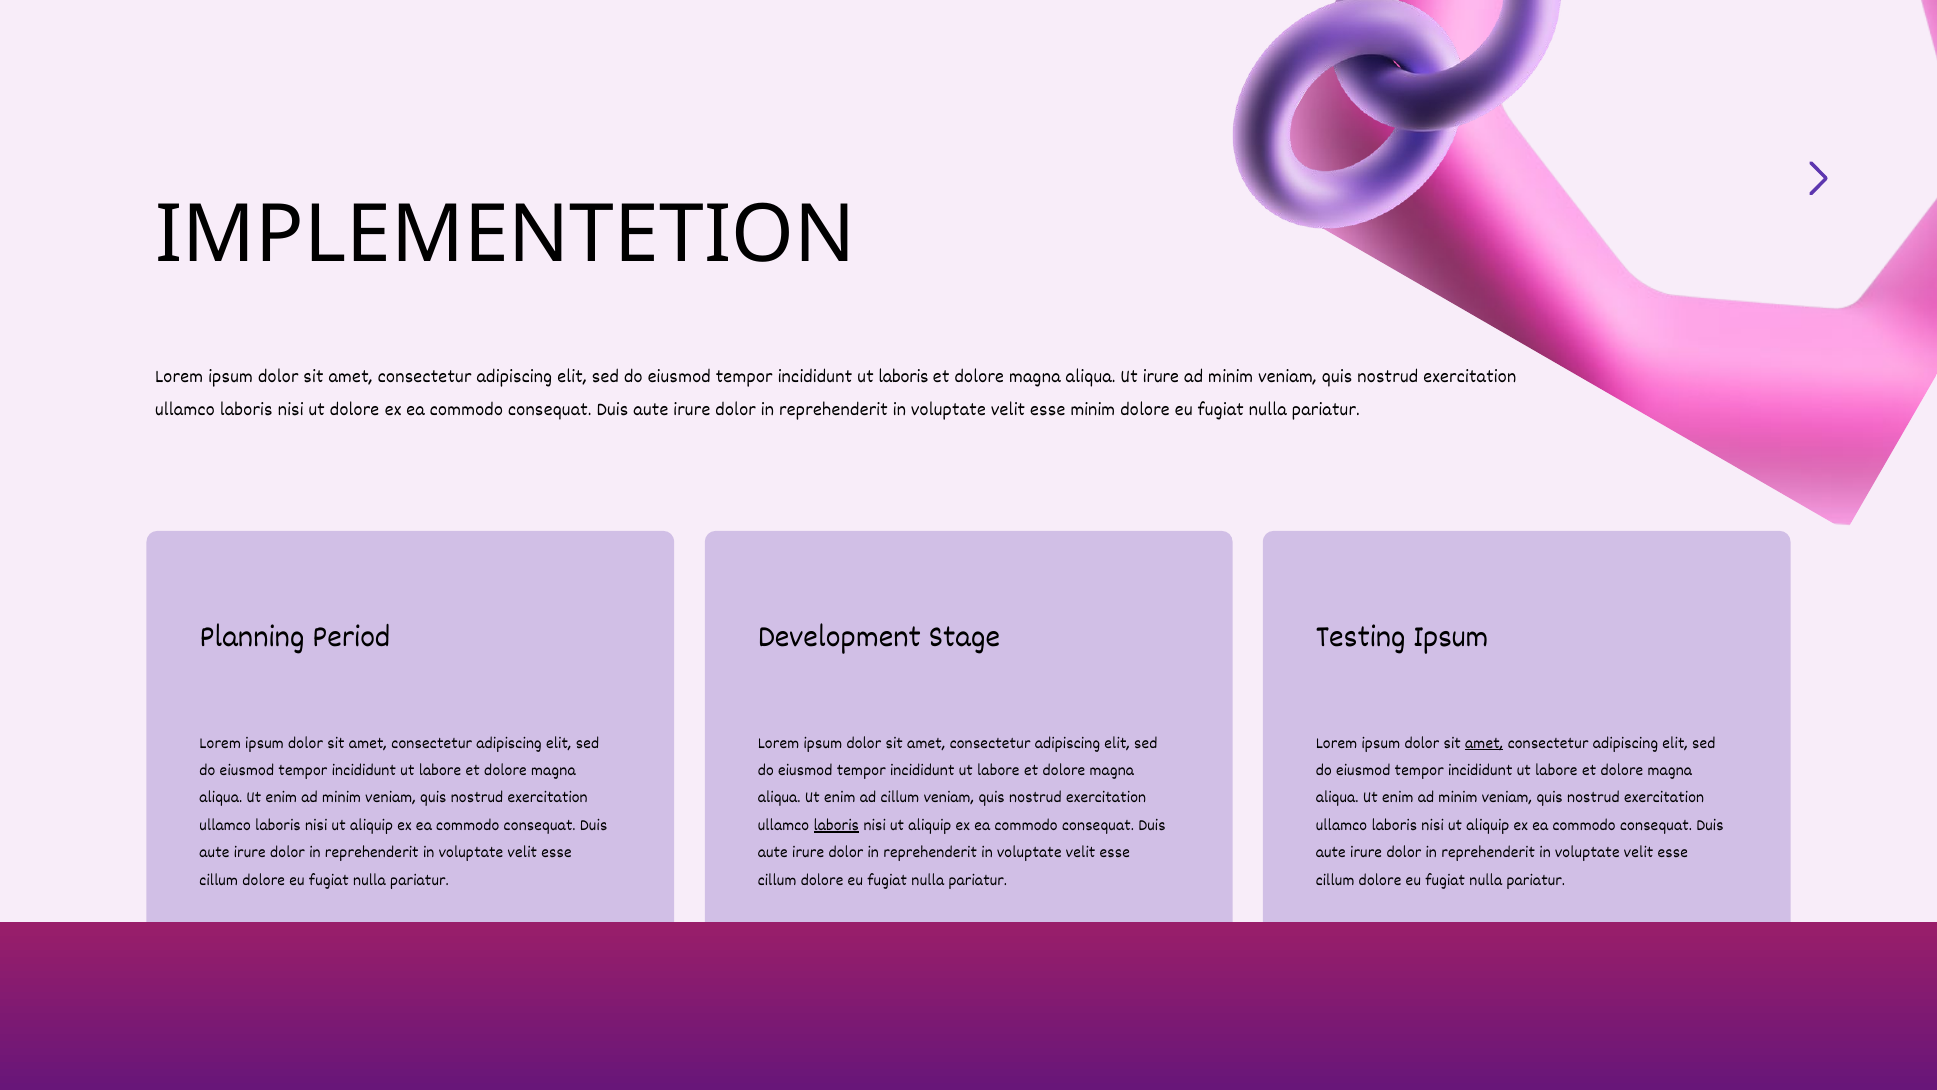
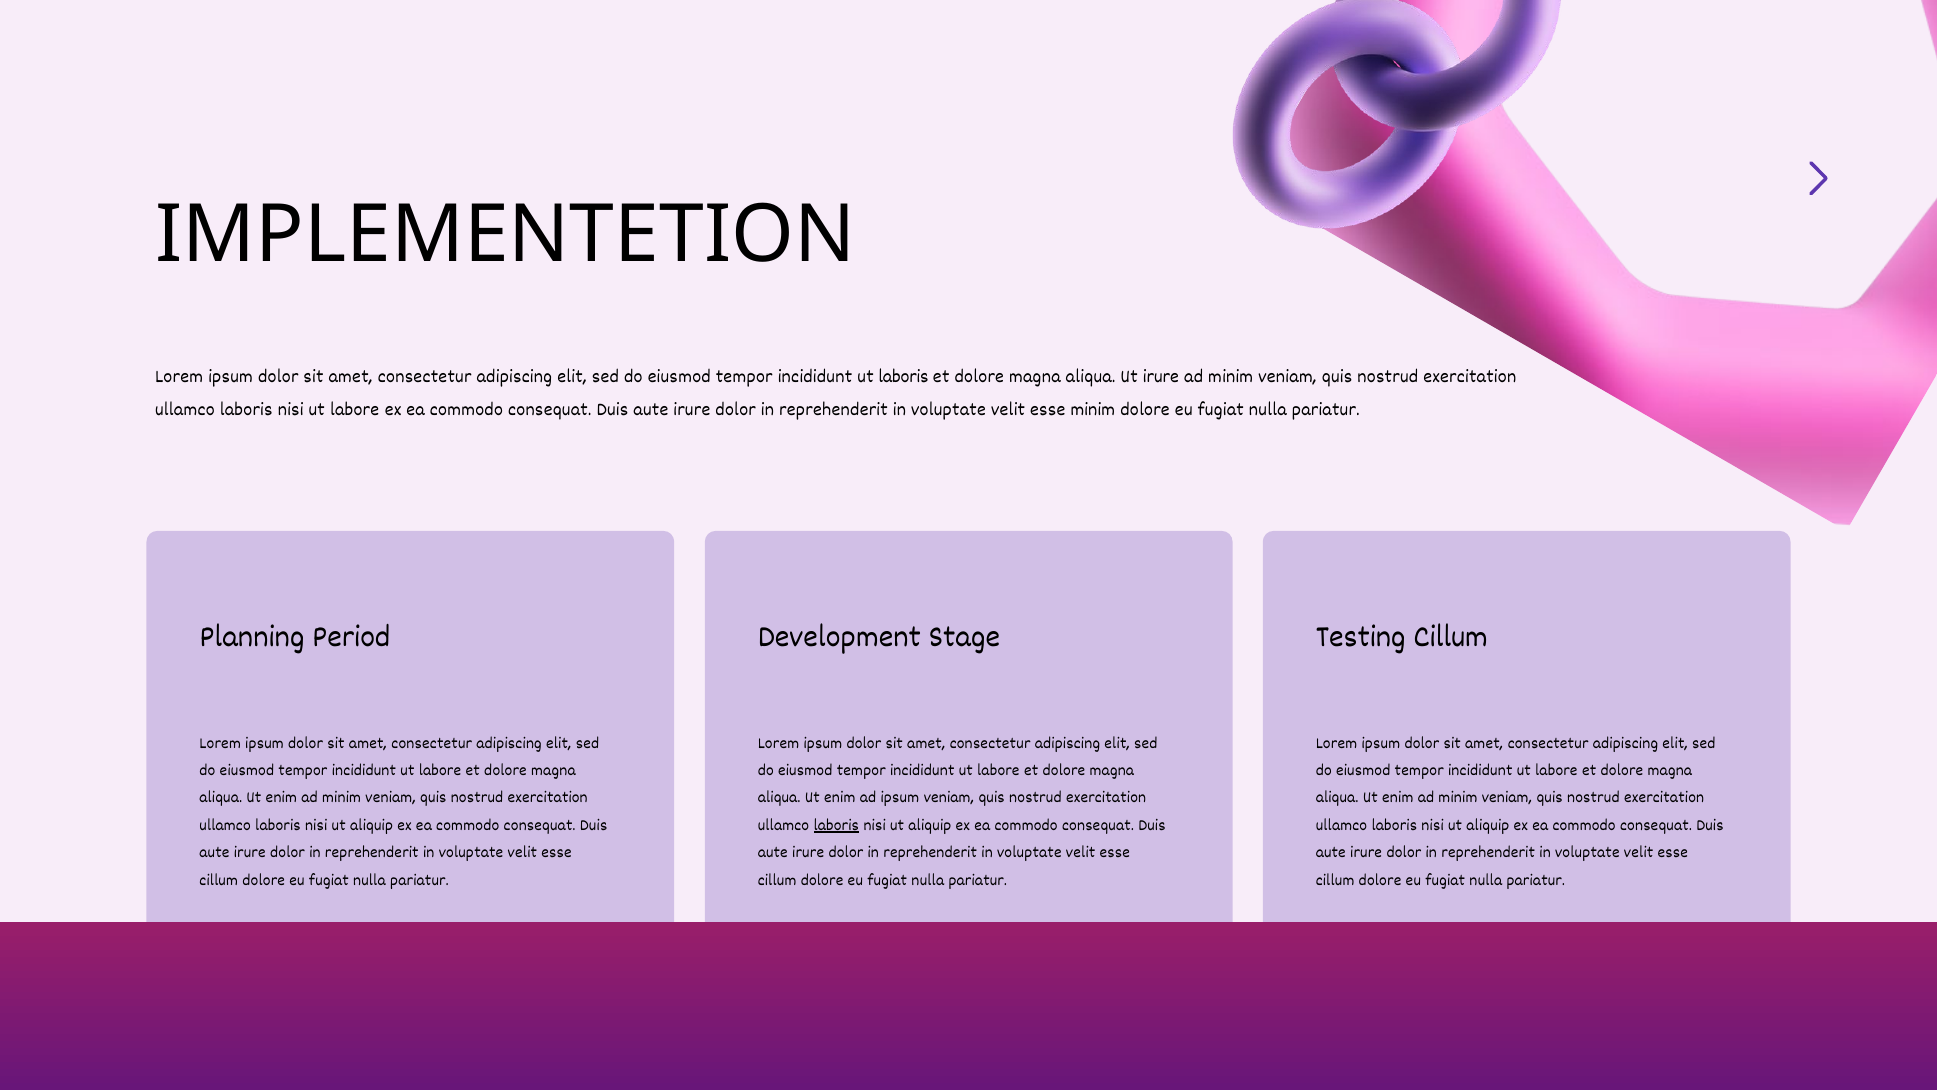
nisi ut dolore: dolore -> labore (355, 408)
Testing Ipsum: Ipsum -> Cillum (1451, 635)
amet underline: present -> none (1484, 742)
ad cillum: cillum -> ipsum (900, 797)
